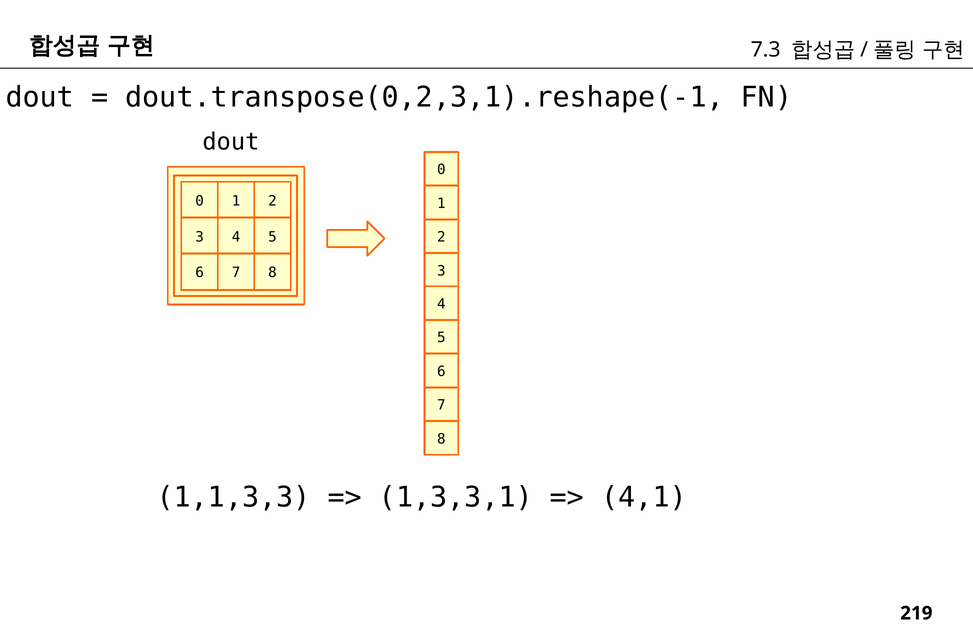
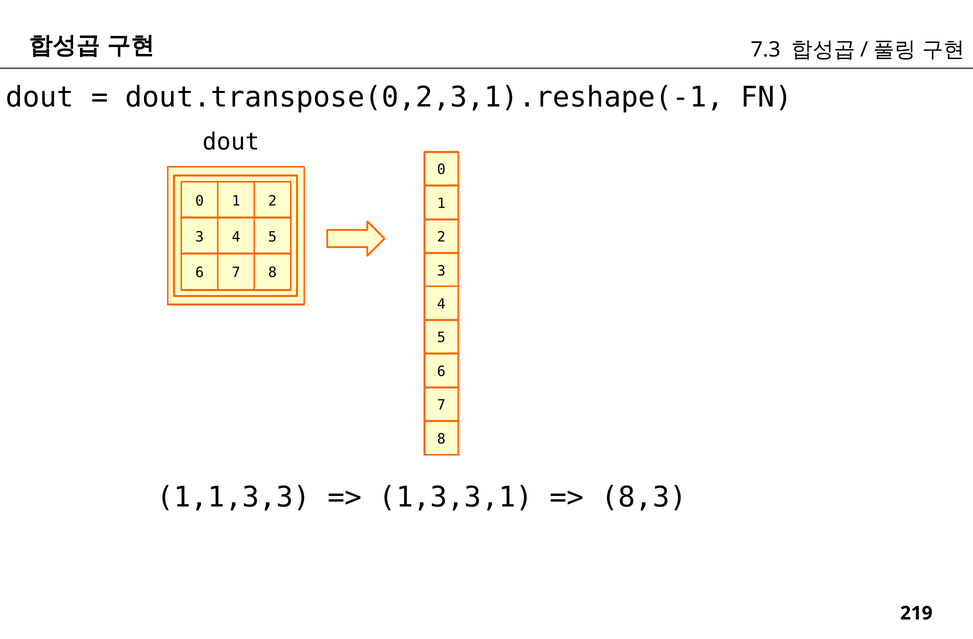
4,1: 4,1 -> 8,3 (644, 498)
